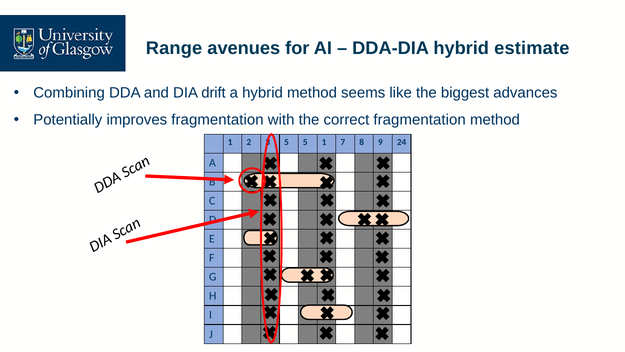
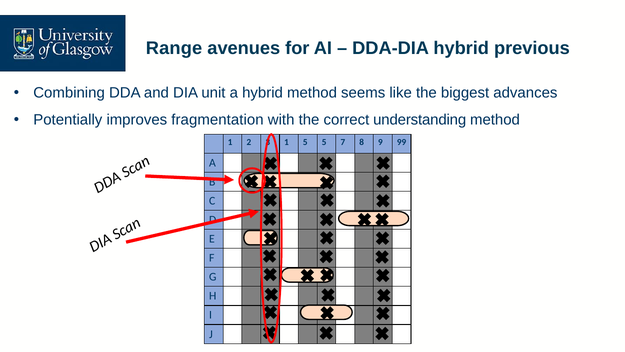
estimate: estimate -> previous (532, 48)
drift: drift -> unit (213, 93)
correct fragmentation: fragmentation -> understanding (420, 120)
5: 5 -> 1 (286, 142)
5 1: 1 -> 5 (324, 142)
24: 24 -> 99 (402, 142)
